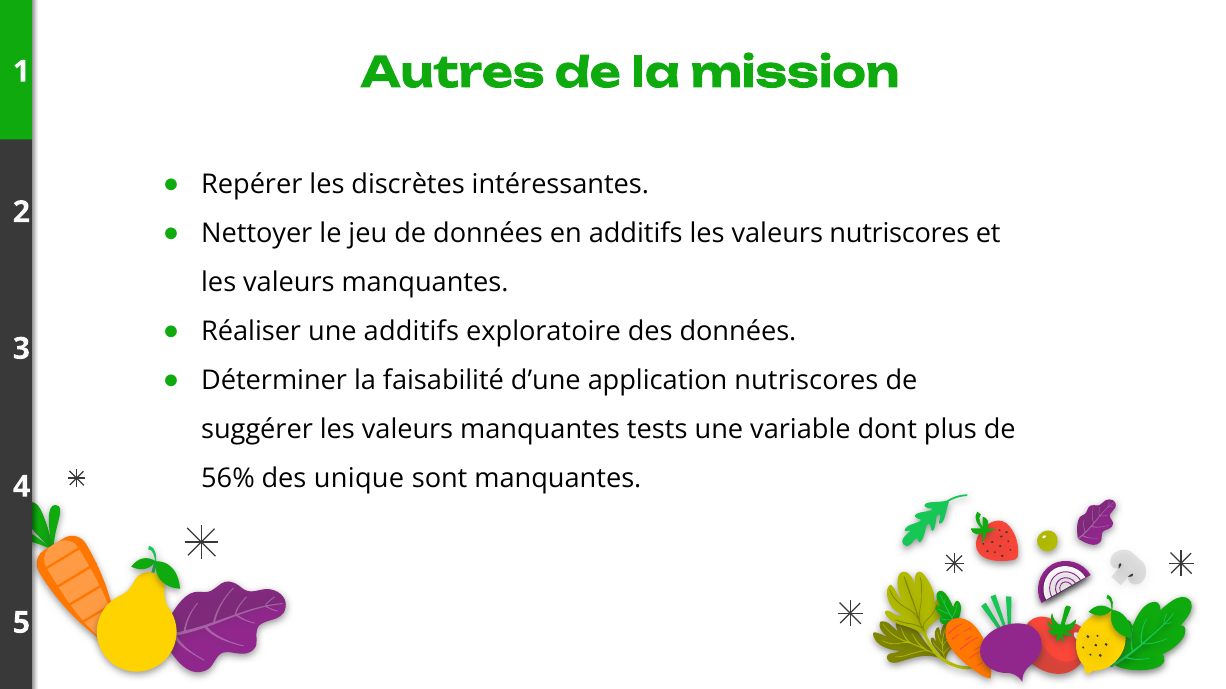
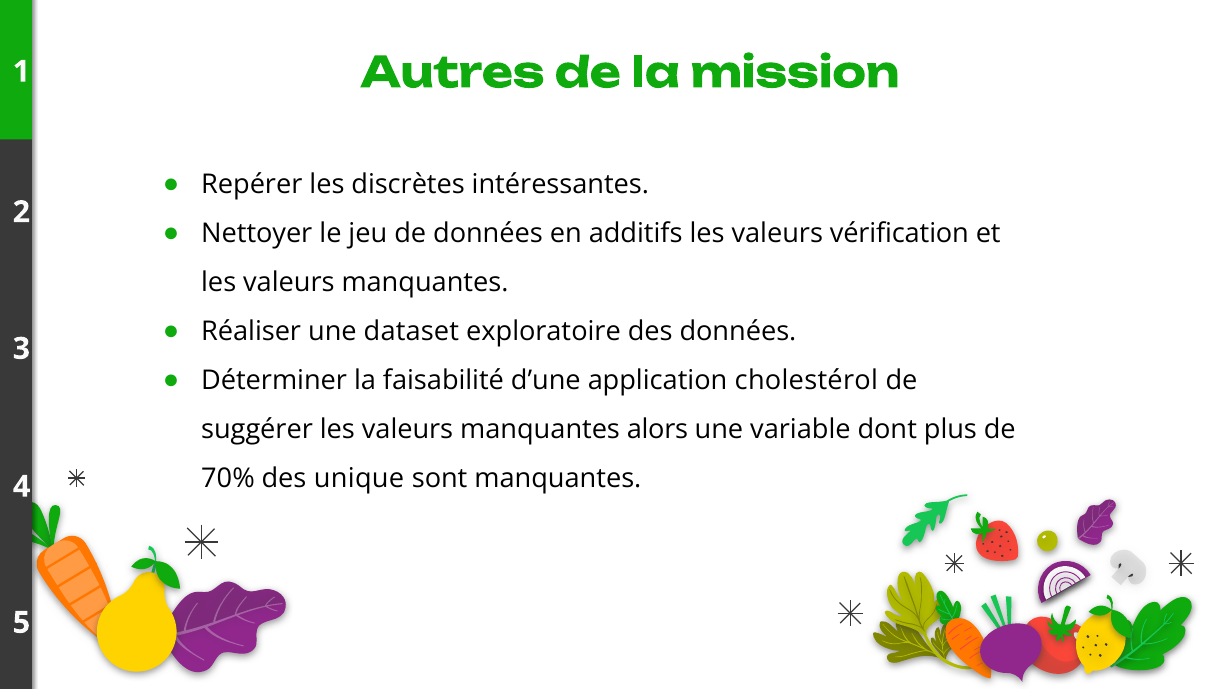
valeurs nutriscores: nutriscores -> vérification (899, 234)
une additifs: additifs -> dataset (411, 332)
application nutriscores: nutriscores -> cholestérol (806, 381)
tests: tests -> alors (657, 430)
56%: 56% -> 70% (228, 479)
